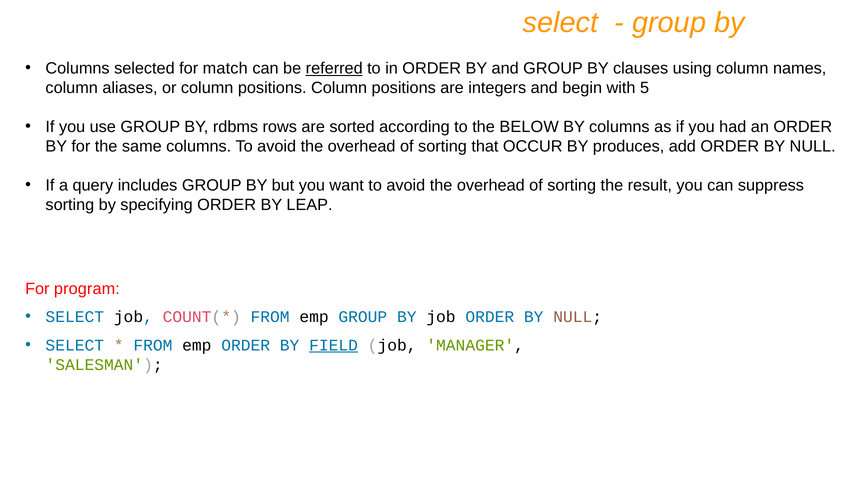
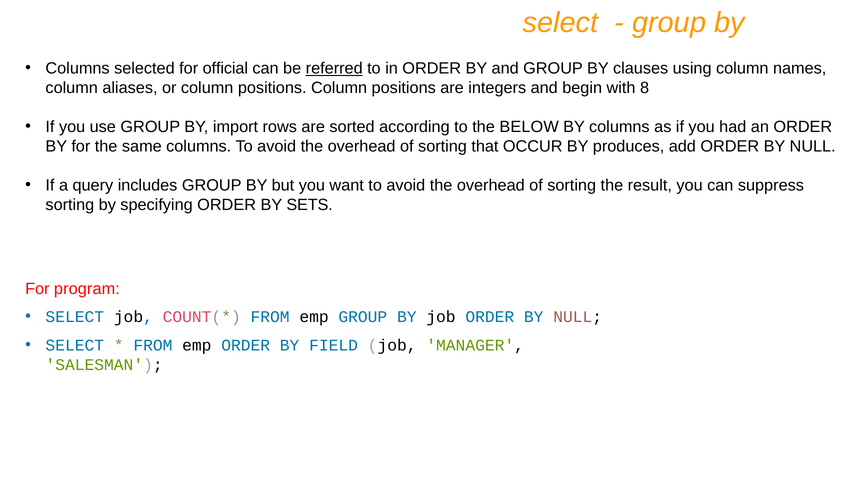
match: match -> official (225, 68)
5: 5 -> 8 (645, 88)
rdbms: rdbms -> import (236, 127)
LEAP: LEAP -> SETS (310, 205)
FIELD underline: present -> none (334, 345)
